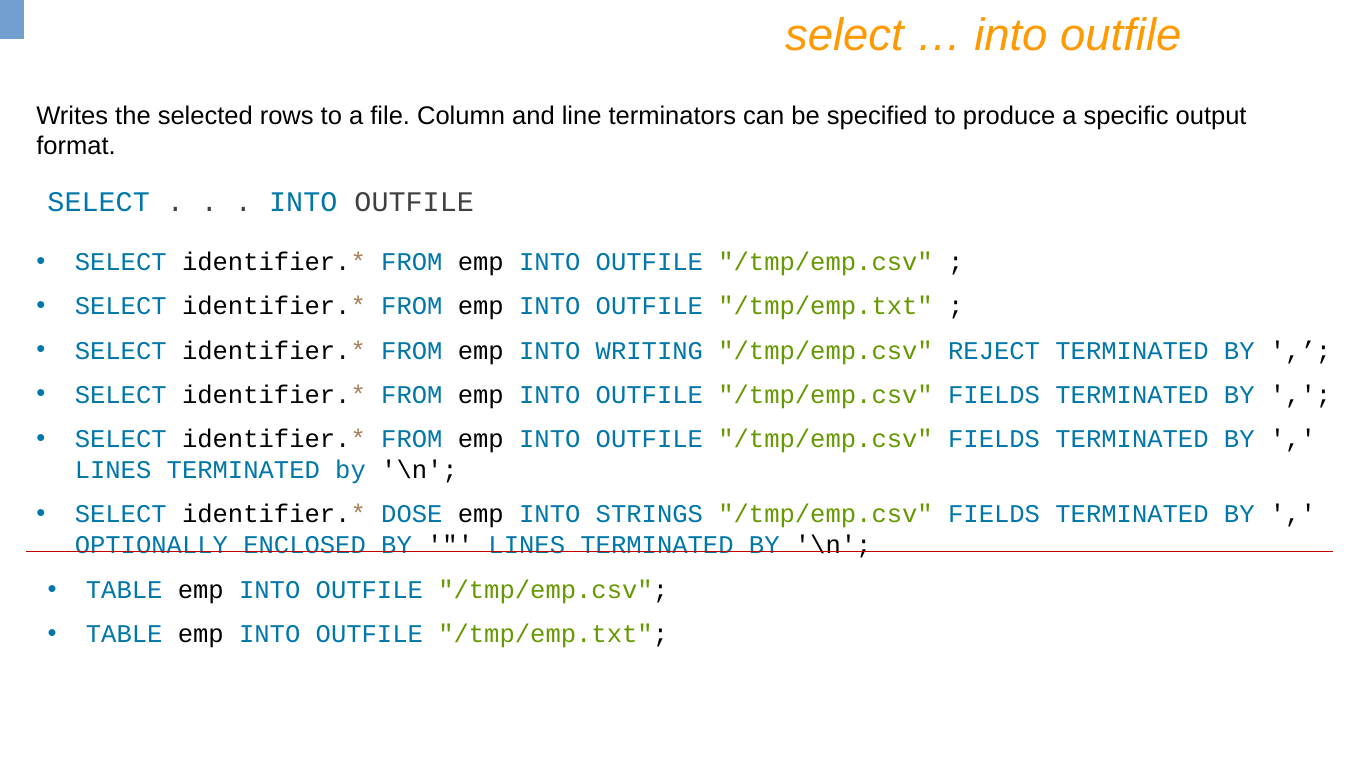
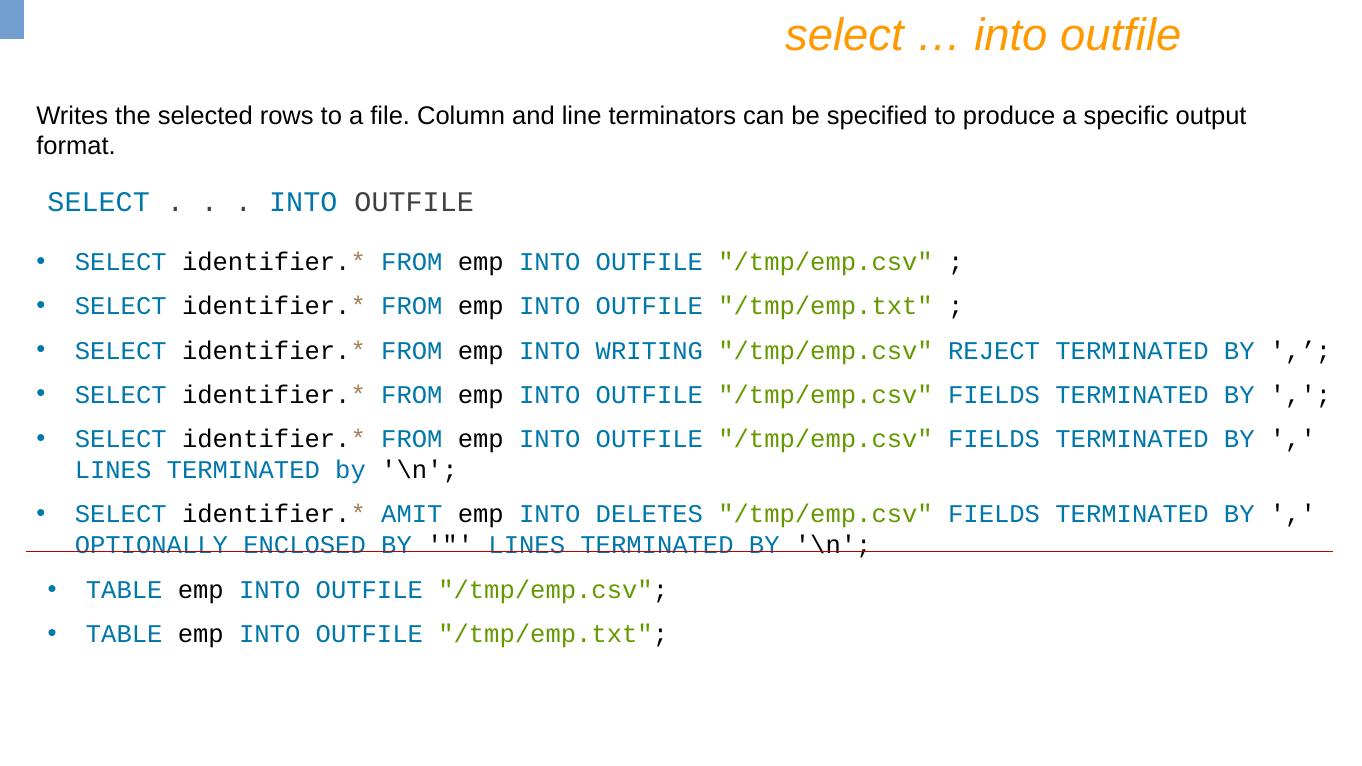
DOSE: DOSE -> AMIT (412, 514)
STRINGS: STRINGS -> DELETES (649, 514)
